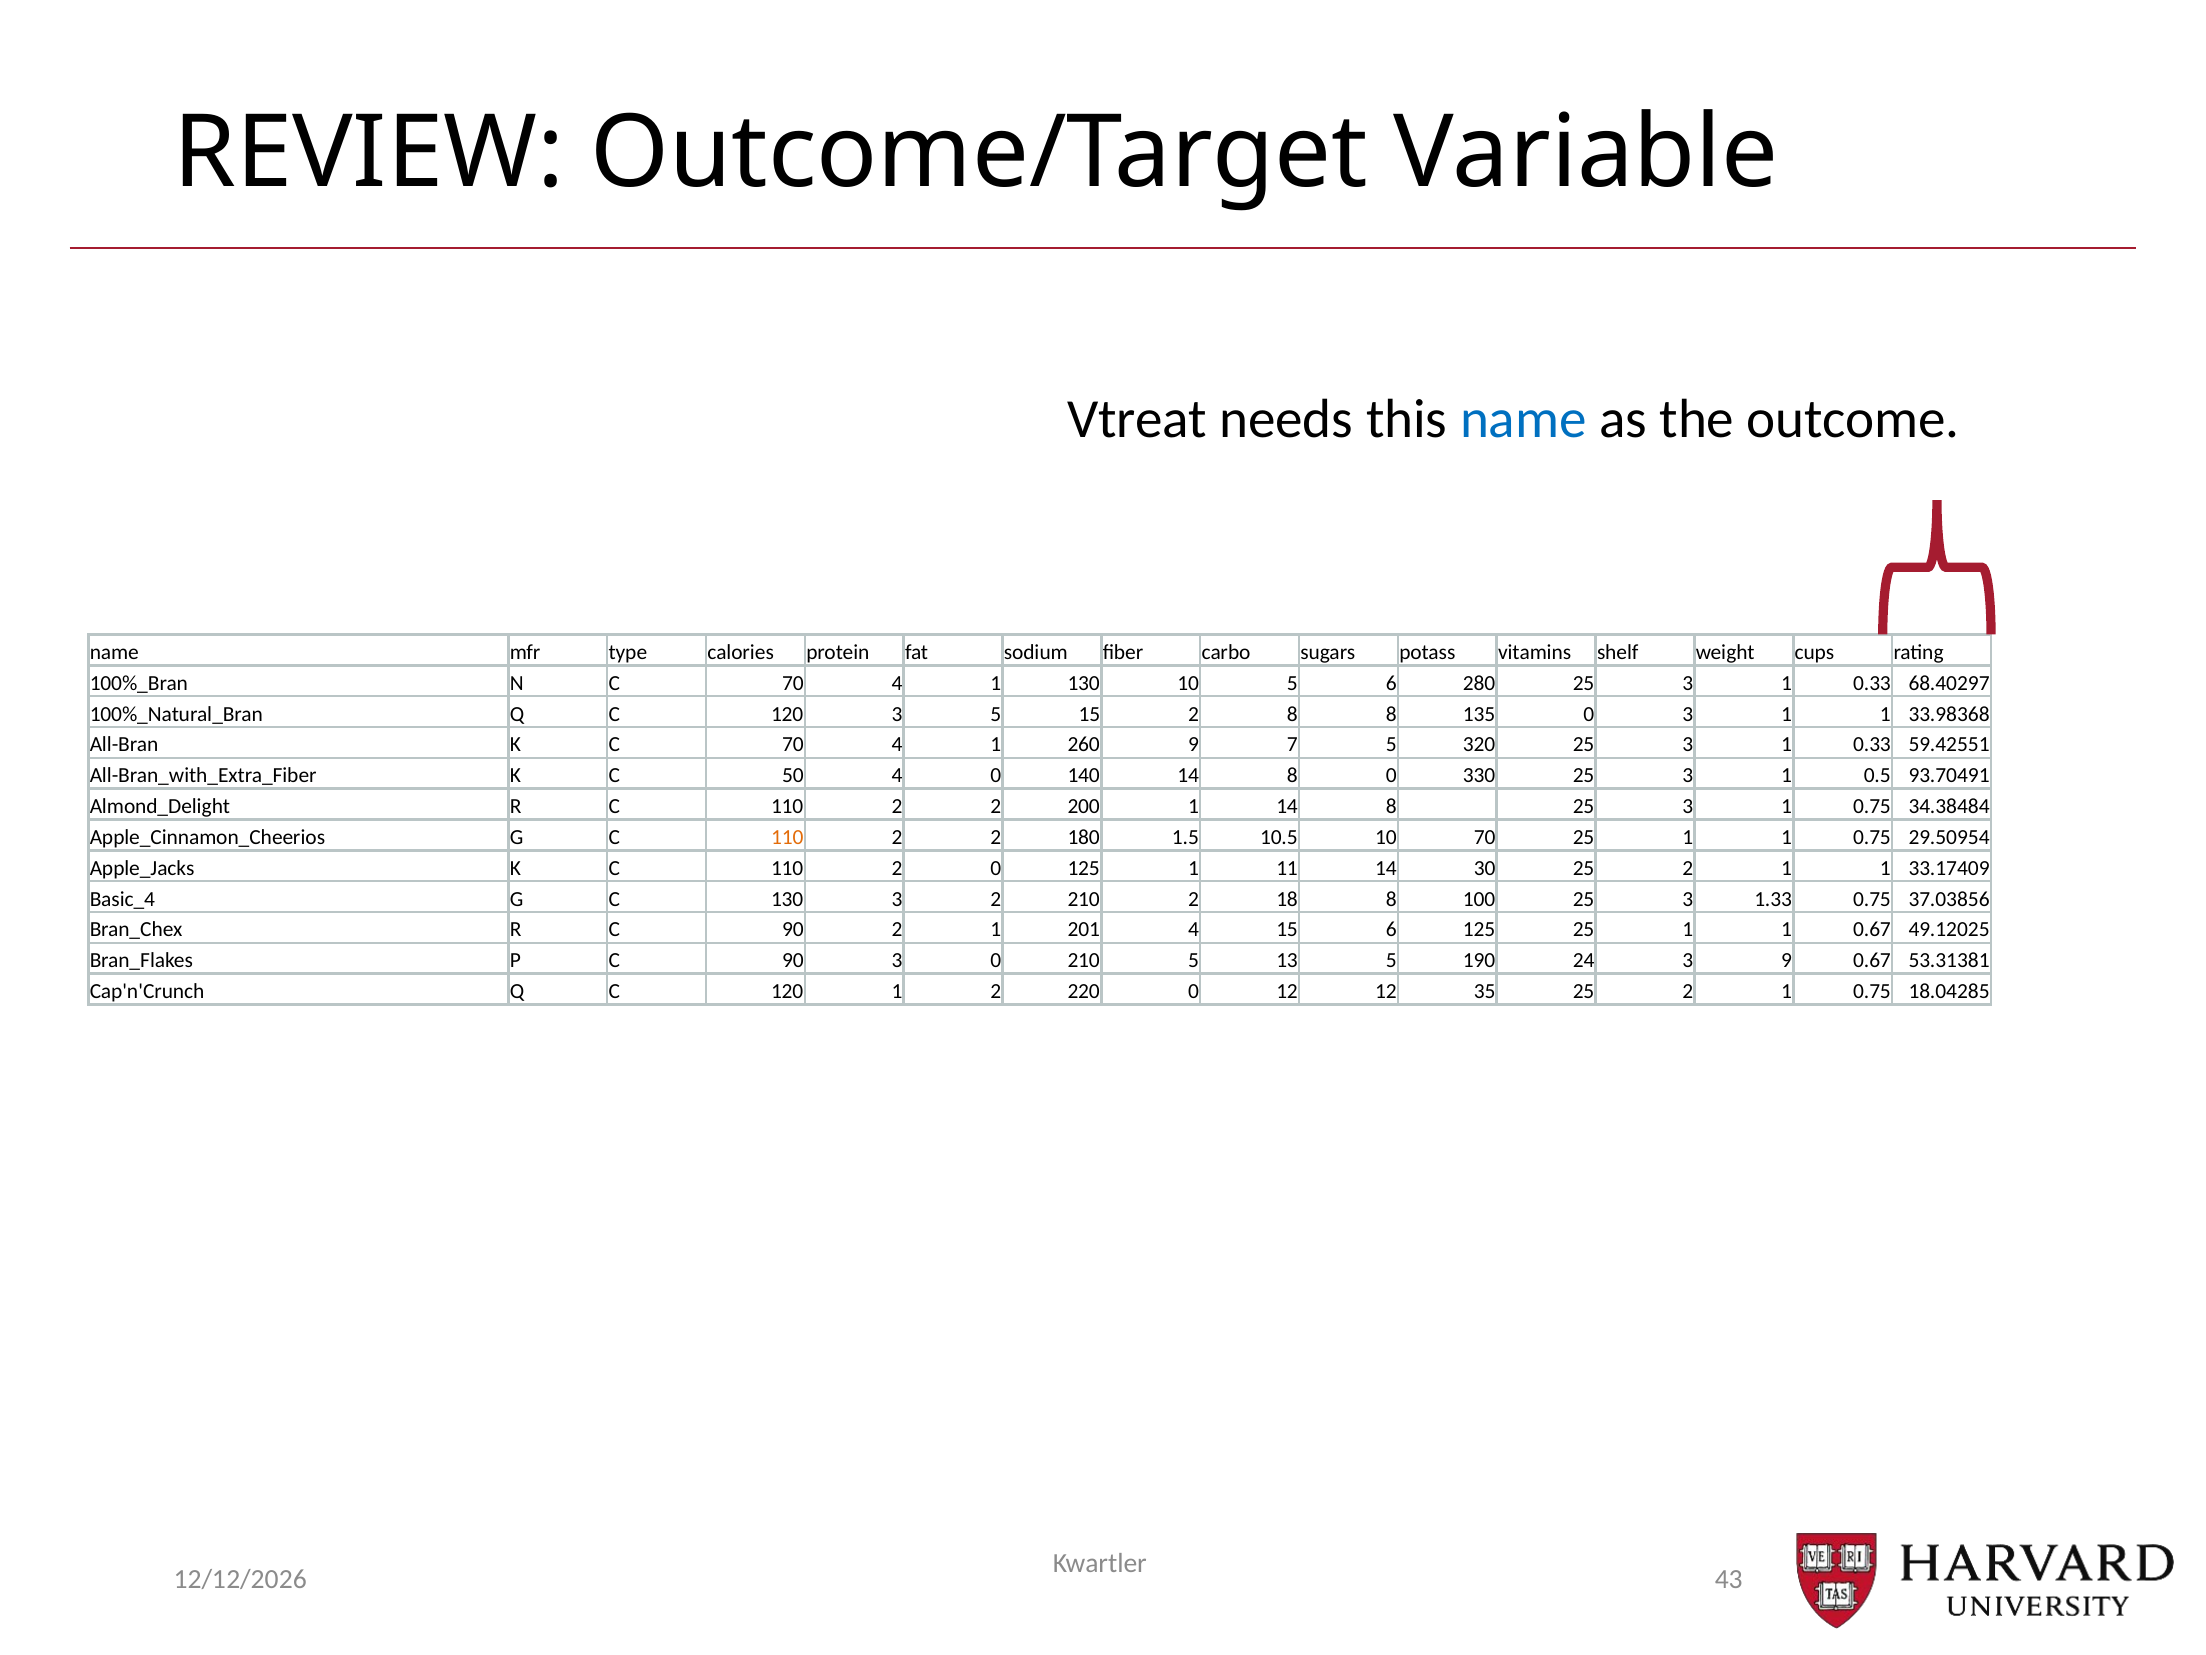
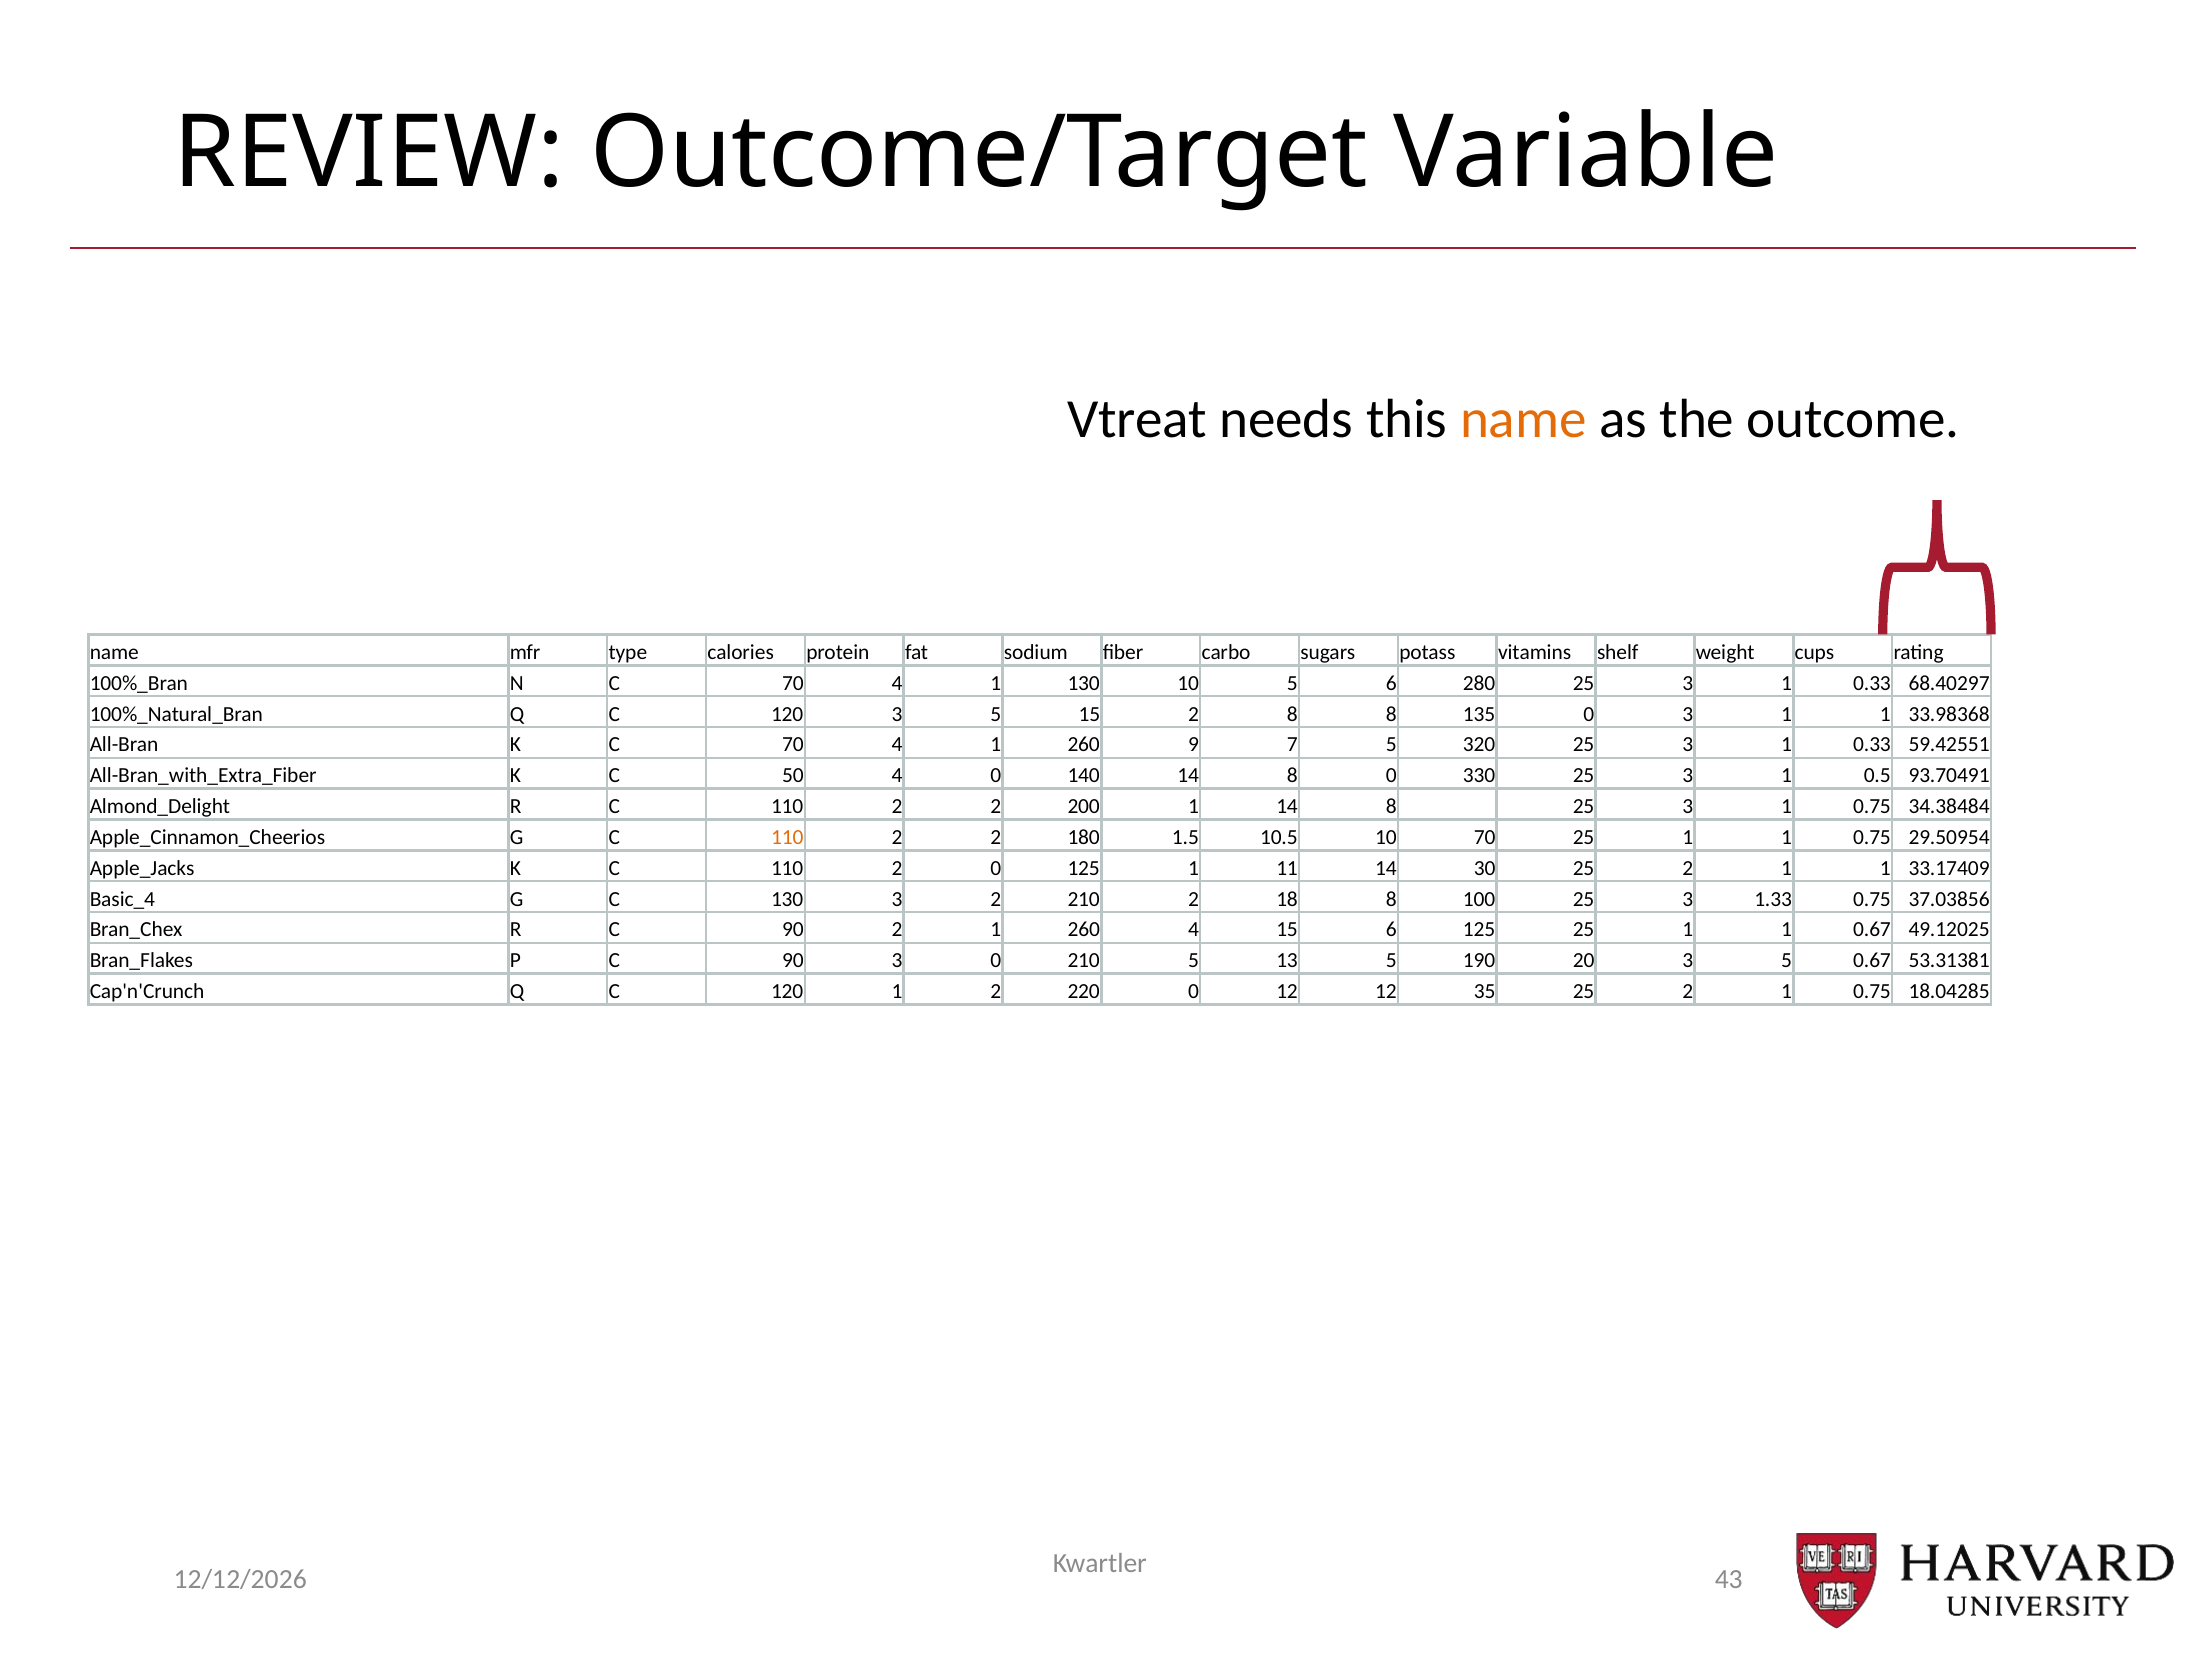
name colour: blue -> orange (1523, 419)
2 1 201: 201 -> 260 (1084, 930)
24: 24 -> 20 (1584, 960)
9: 9 -> 5 (1787, 960)
